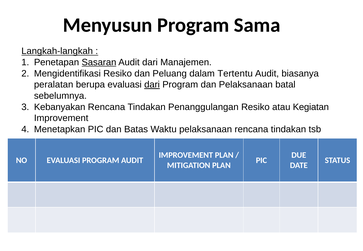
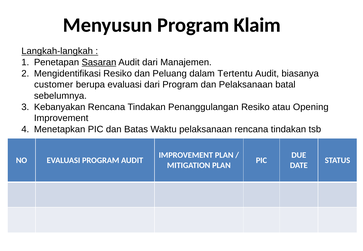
Sama: Sama -> Klaim (257, 25)
peralatan: peralatan -> customer (54, 85)
dari underline: present -> none (152, 85)
Kegiatan: Kegiatan -> Opening (311, 107)
